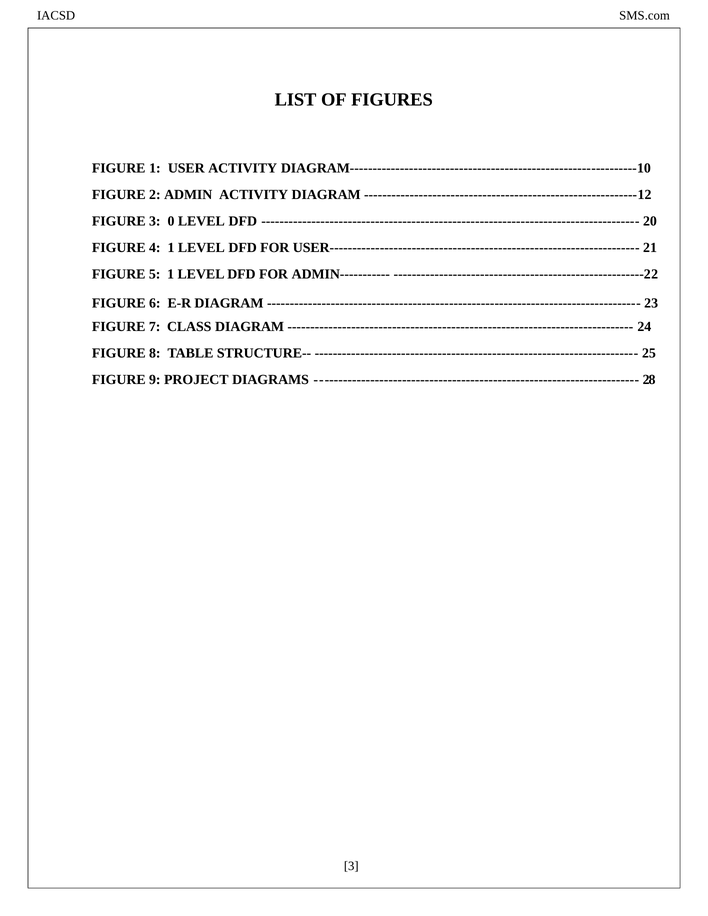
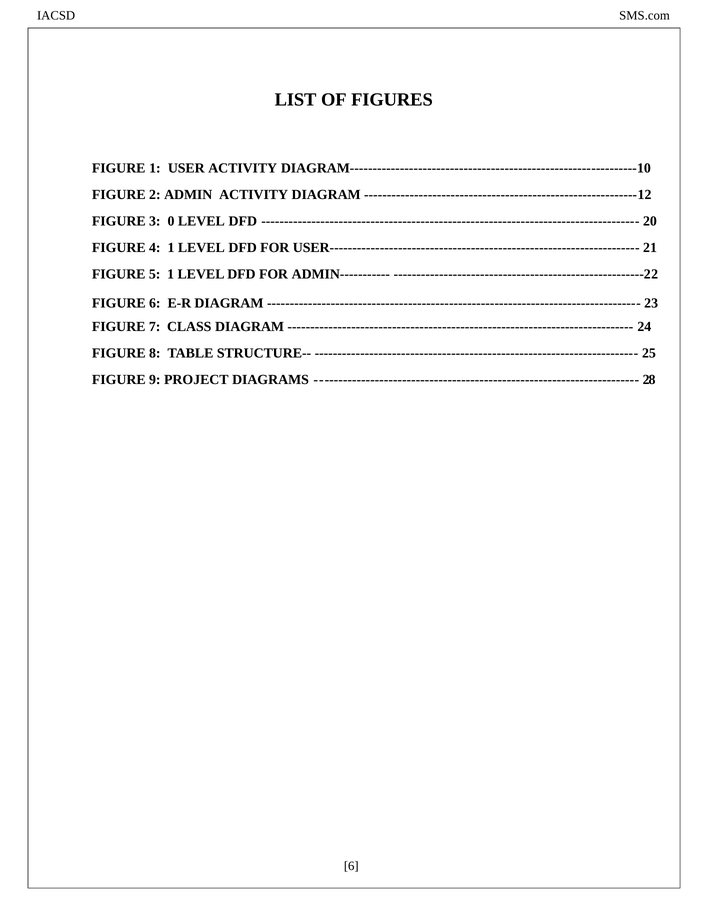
3: 3 -> 6 (351, 866)
